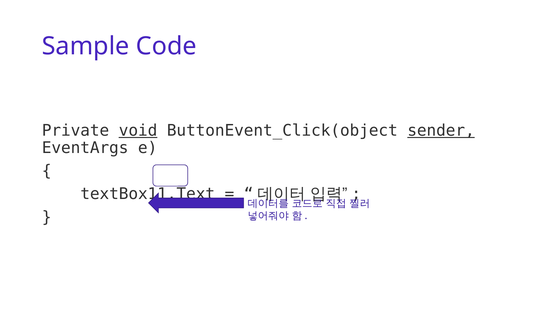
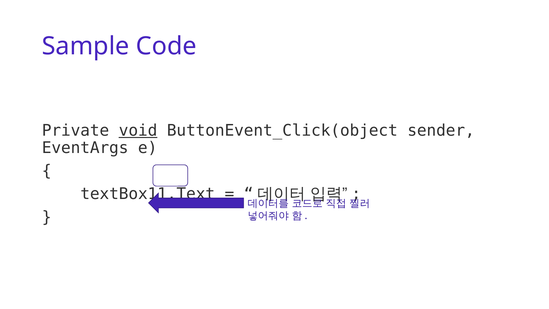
sender underline: present -> none (441, 131)
